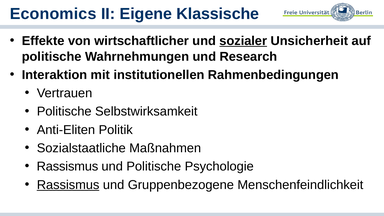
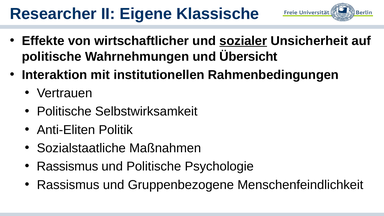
Economics: Economics -> Researcher (53, 14)
Research: Research -> Übersicht (248, 57)
Rassismus underline: present -> none (68, 185)
